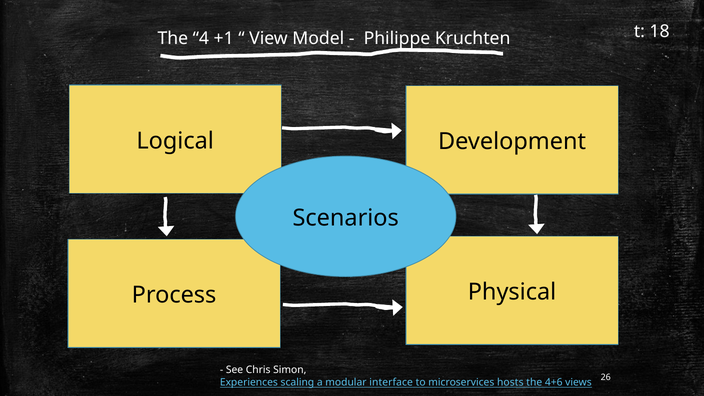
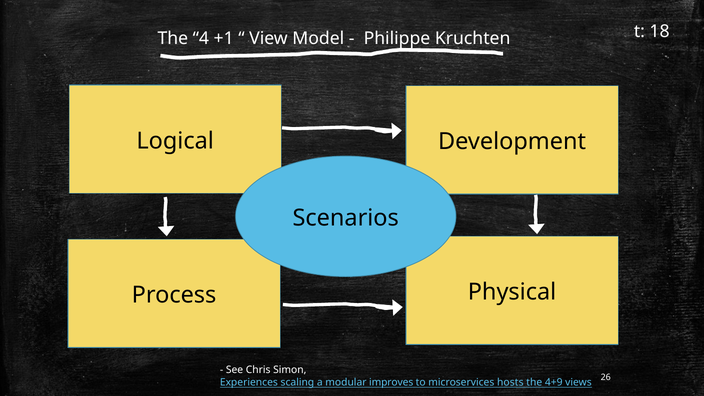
interface: interface -> improves (391, 383)
4+6: 4+6 -> 4+9 (554, 383)
